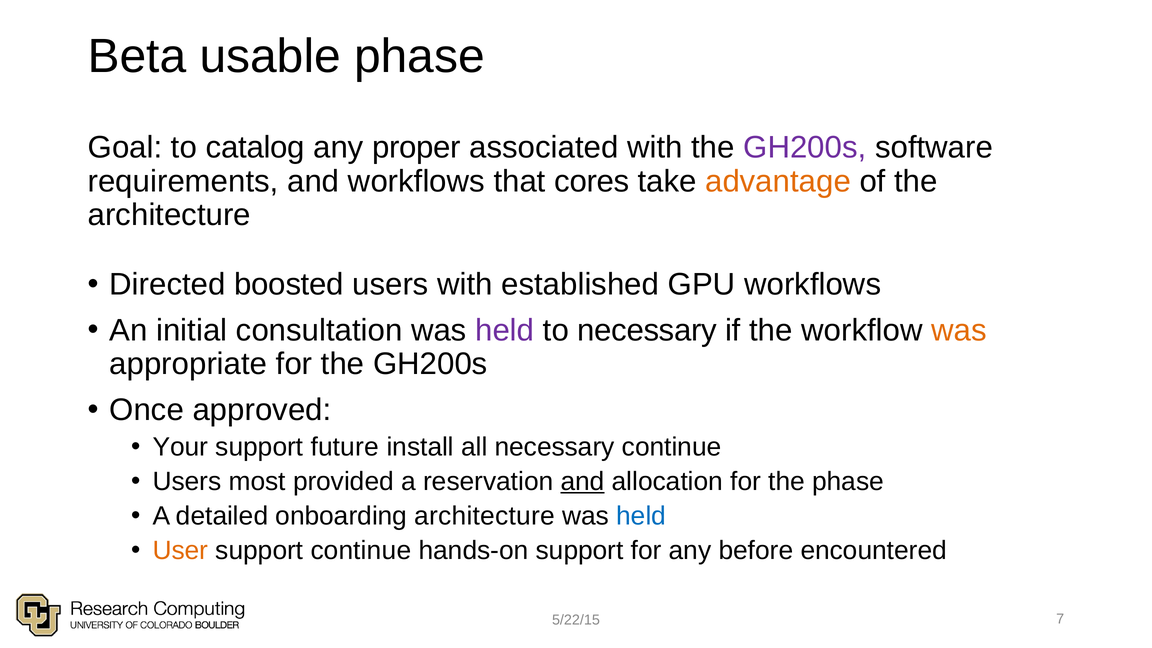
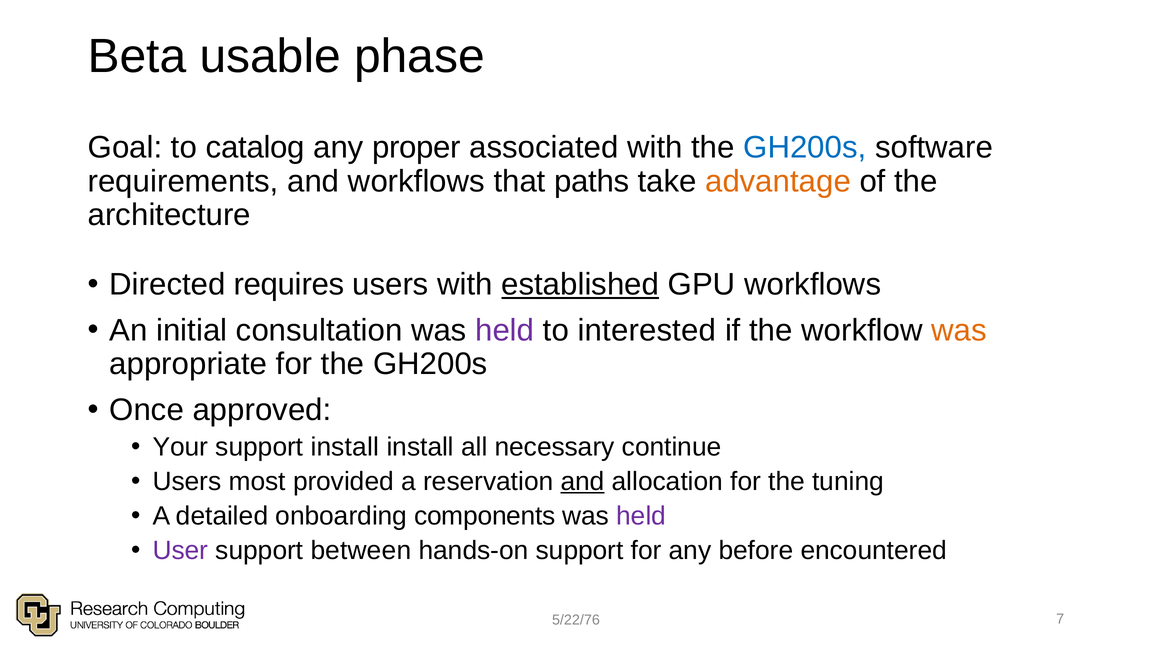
GH200s colour: purple -> blue (805, 148)
cores: cores -> paths (592, 181)
boosted: boosted -> requires (289, 285)
established underline: none -> present (580, 285)
to necessary: necessary -> interested (647, 330)
support future: future -> install (345, 447)
the phase: phase -> tuning (848, 482)
onboarding architecture: architecture -> components (485, 516)
held colour: blue -> purple (641, 516)
User colour: orange -> purple (180, 550)
support continue: continue -> between (361, 550)
5/22/15: 5/22/15 -> 5/22/76 (576, 620)
